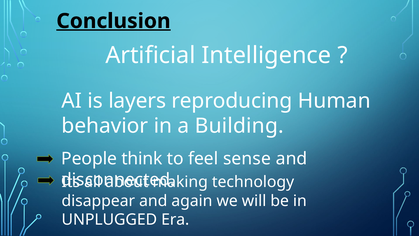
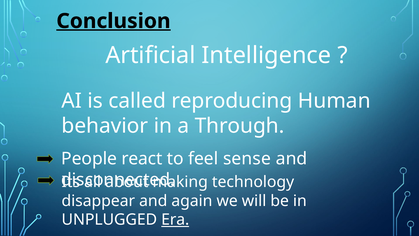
layers: layers -> called (137, 101)
Building: Building -> Through (239, 126)
think: think -> react (142, 159)
Era underline: none -> present (175, 219)
